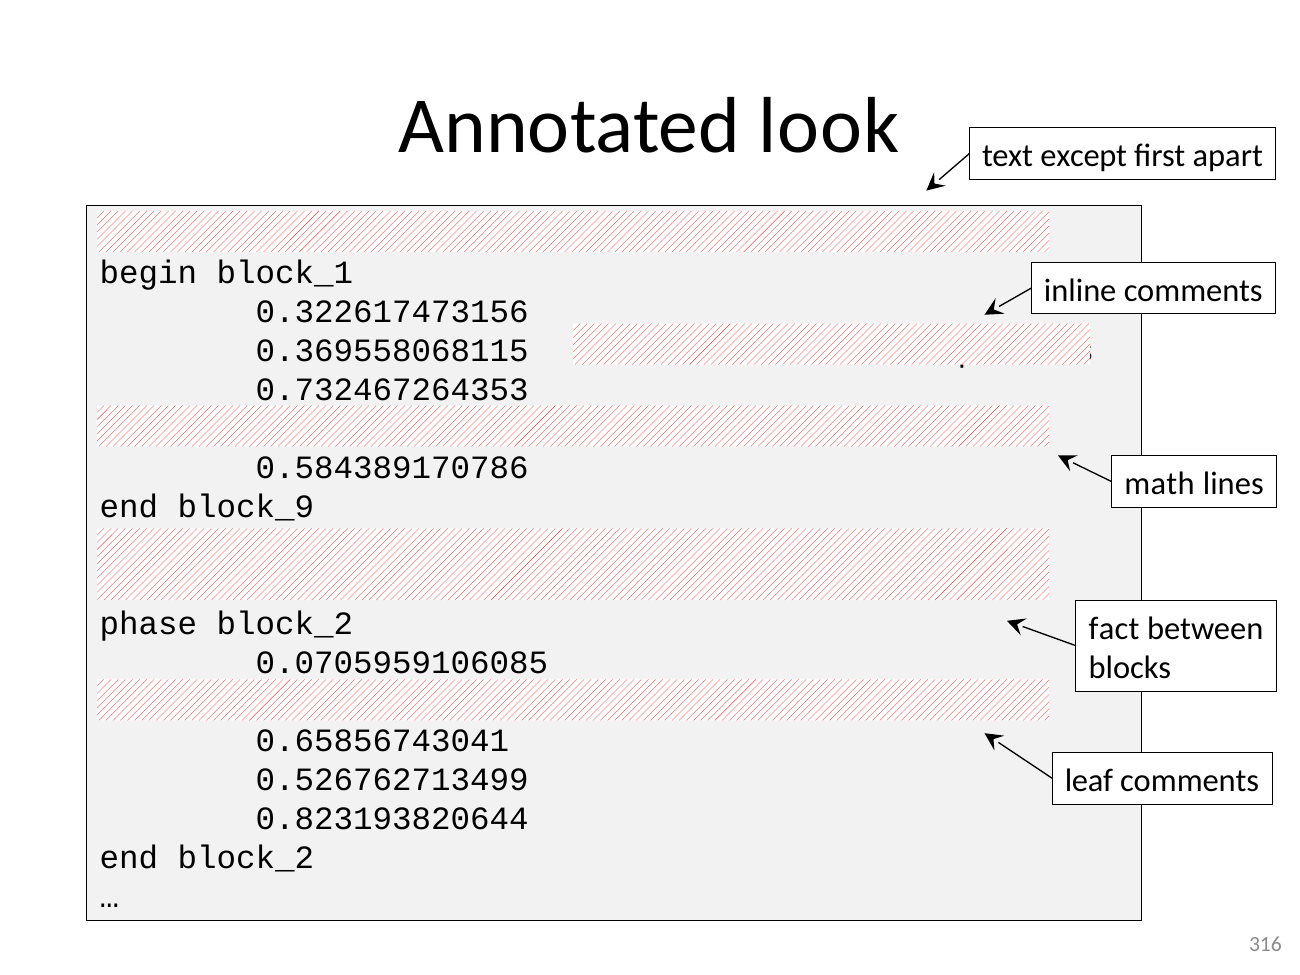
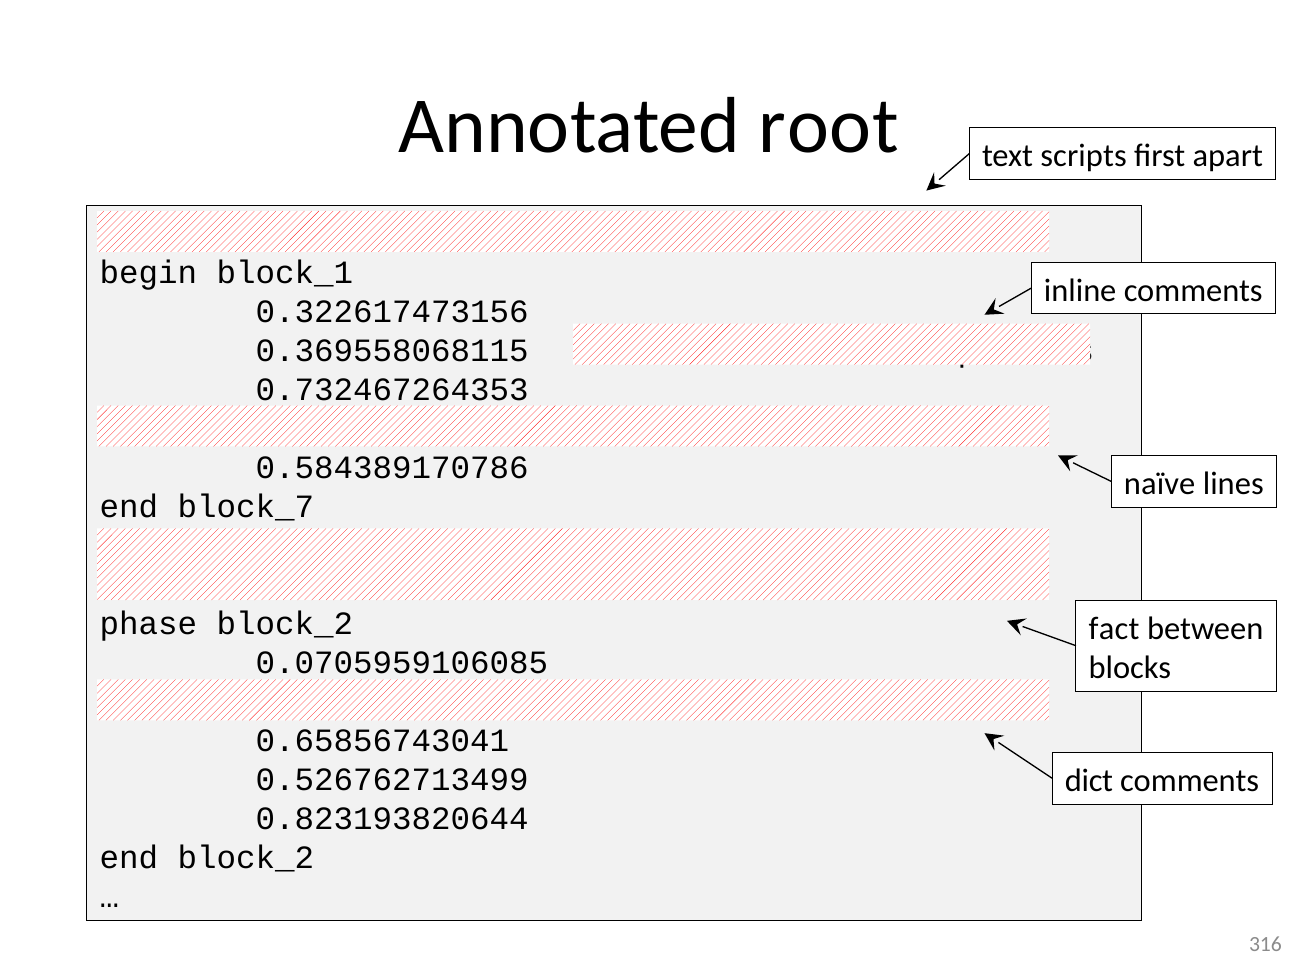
look: look -> root (829, 126)
except: except -> scripts (1084, 156)
math: math -> naïve (1160, 484)
block_9: block_9 -> block_7 (246, 507)
leaf: leaf -> dict (1089, 780)
